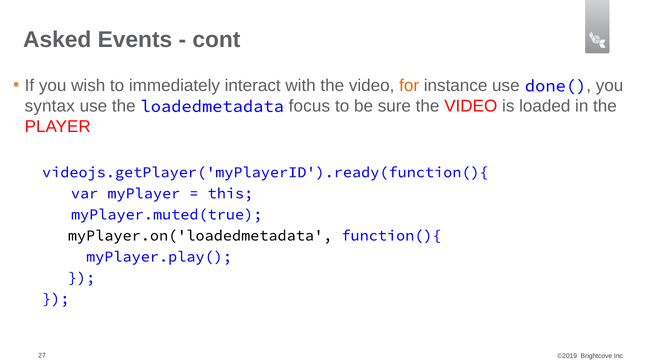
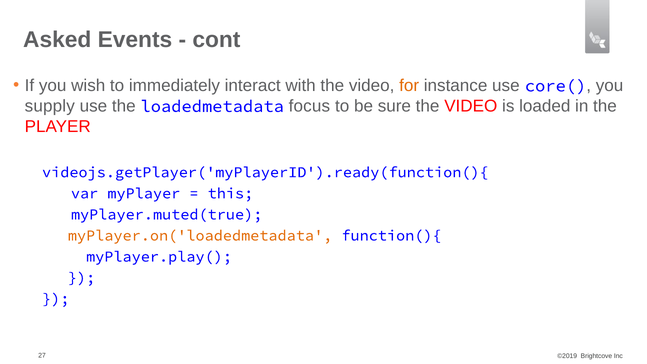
done(: done( -> core( (556, 86)
syntax: syntax -> supply (50, 106)
myPlayer.on('loadedmetadata colour: black -> orange (200, 235)
